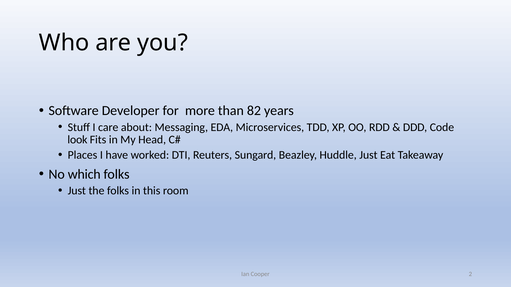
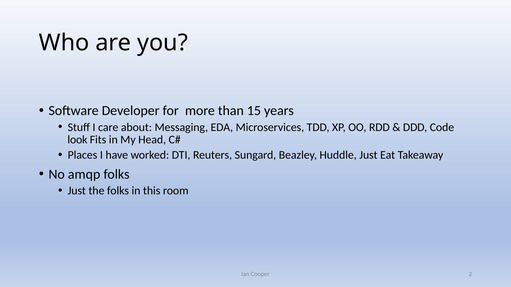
82: 82 -> 15 (254, 111)
which: which -> amqp (84, 174)
